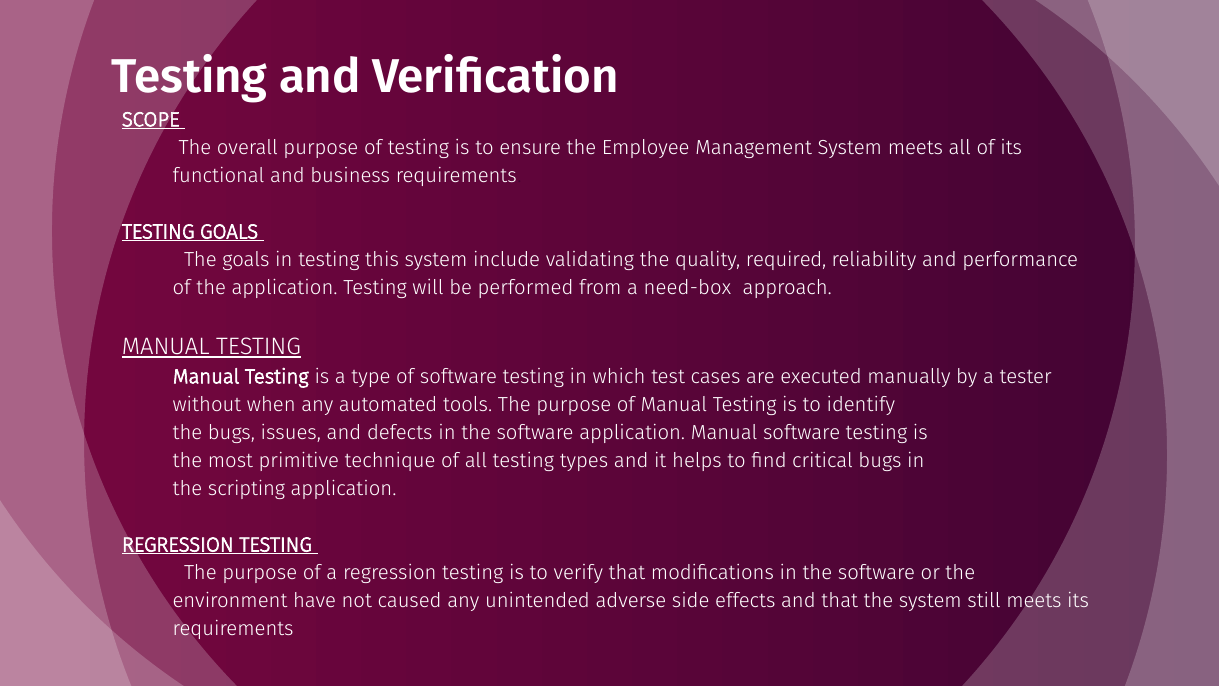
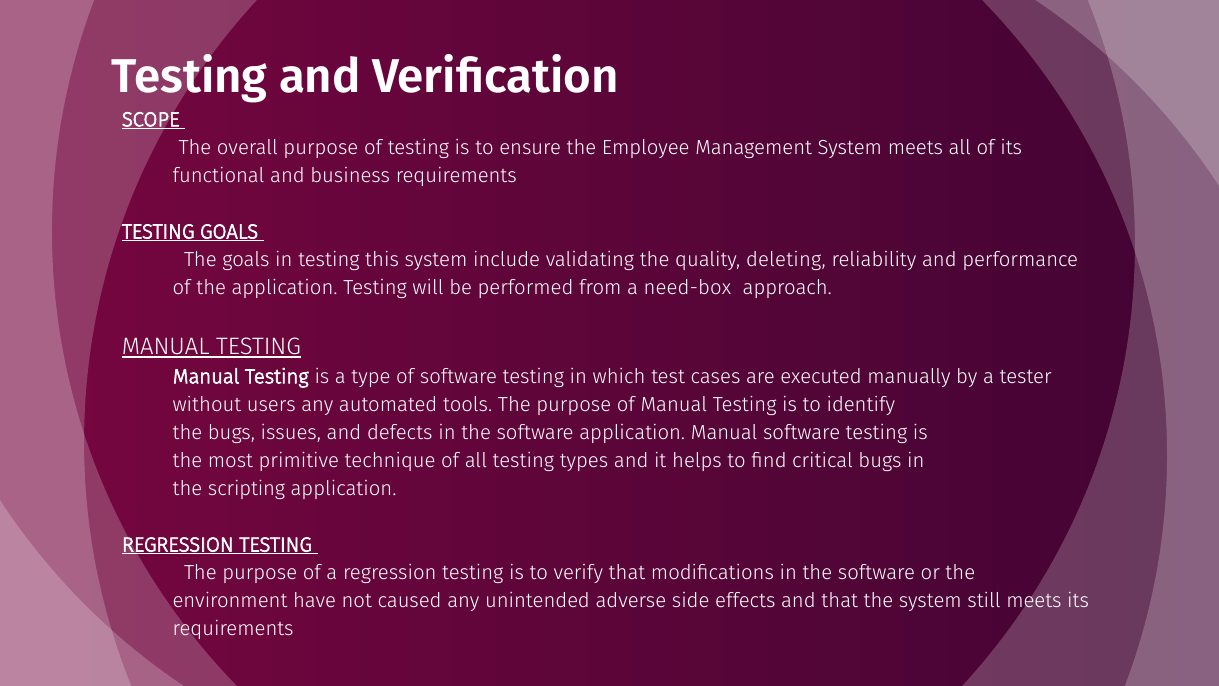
required: required -> deleting (786, 260)
when: when -> users (271, 404)
